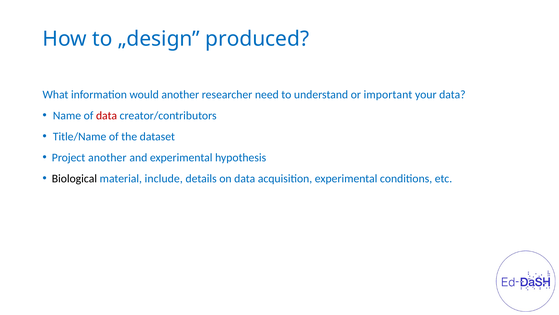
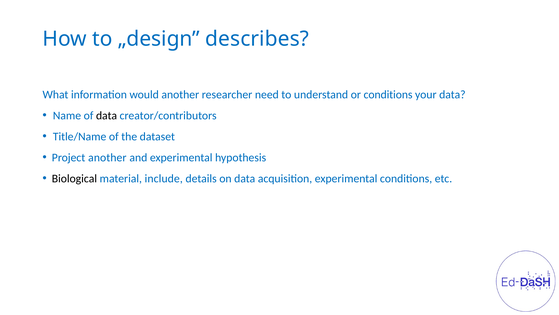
produced: produced -> describes (257, 39)
or important: important -> conditions (388, 94)
data colour: red -> black (107, 115)
